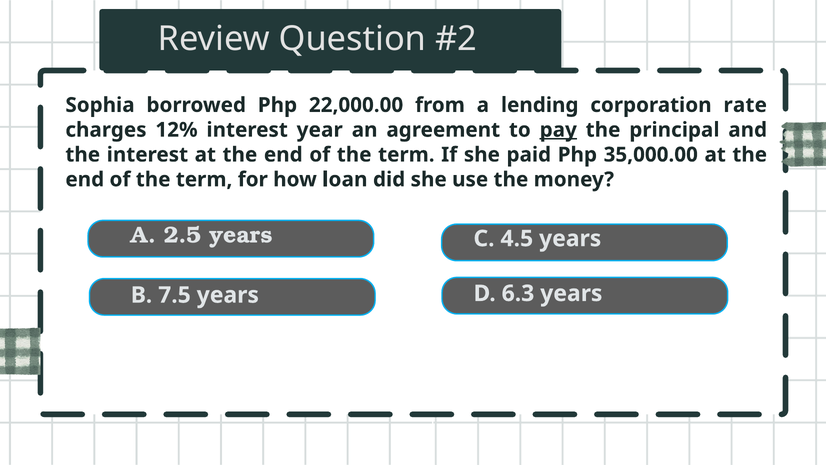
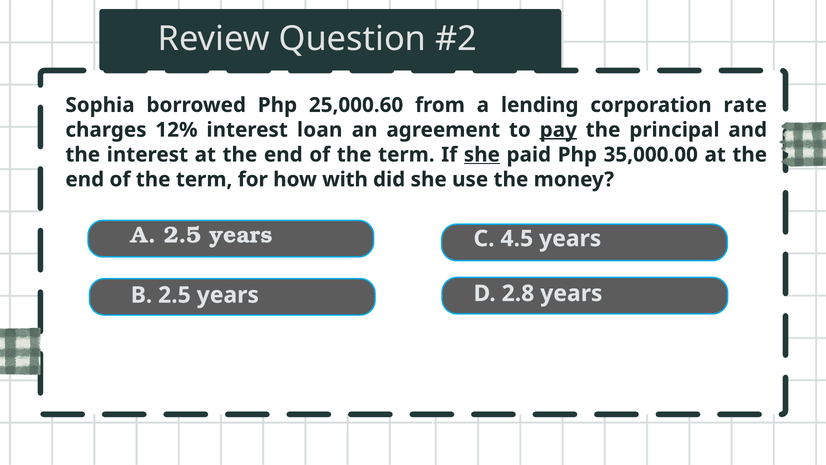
22,000.00: 22,000.00 -> 25,000.60 (356, 105)
year: year -> loan (320, 130)
she underline: none -> present (482, 155)
loan: loan -> with (345, 179)
6.3: 6.3 -> 2.8 (518, 293)
B 7.5: 7.5 -> 2.5 (174, 295)
